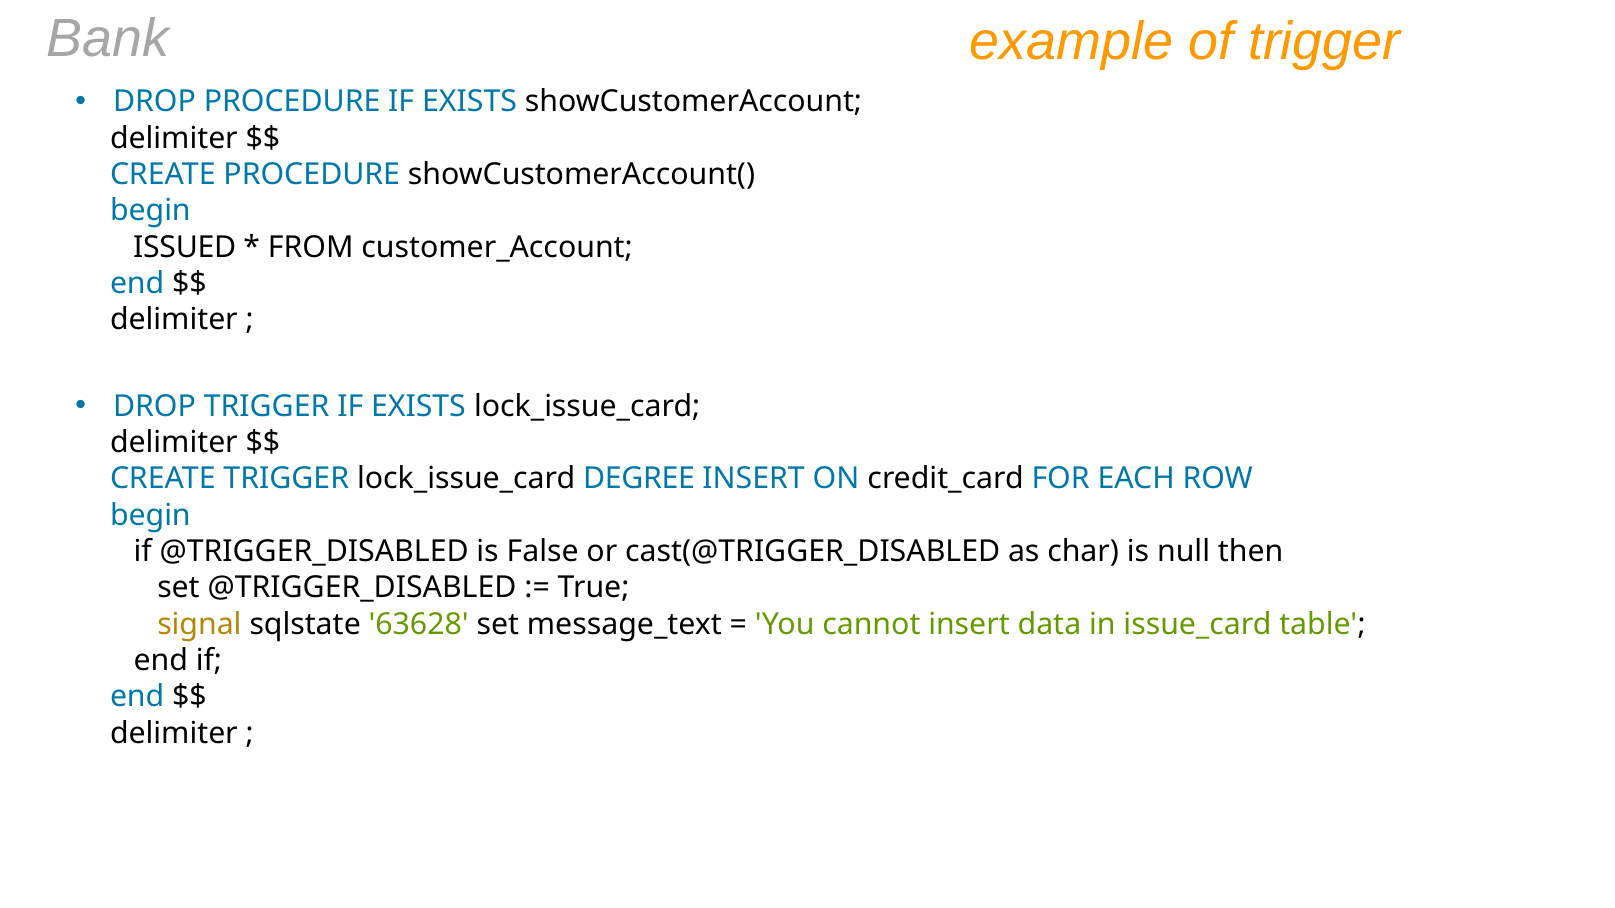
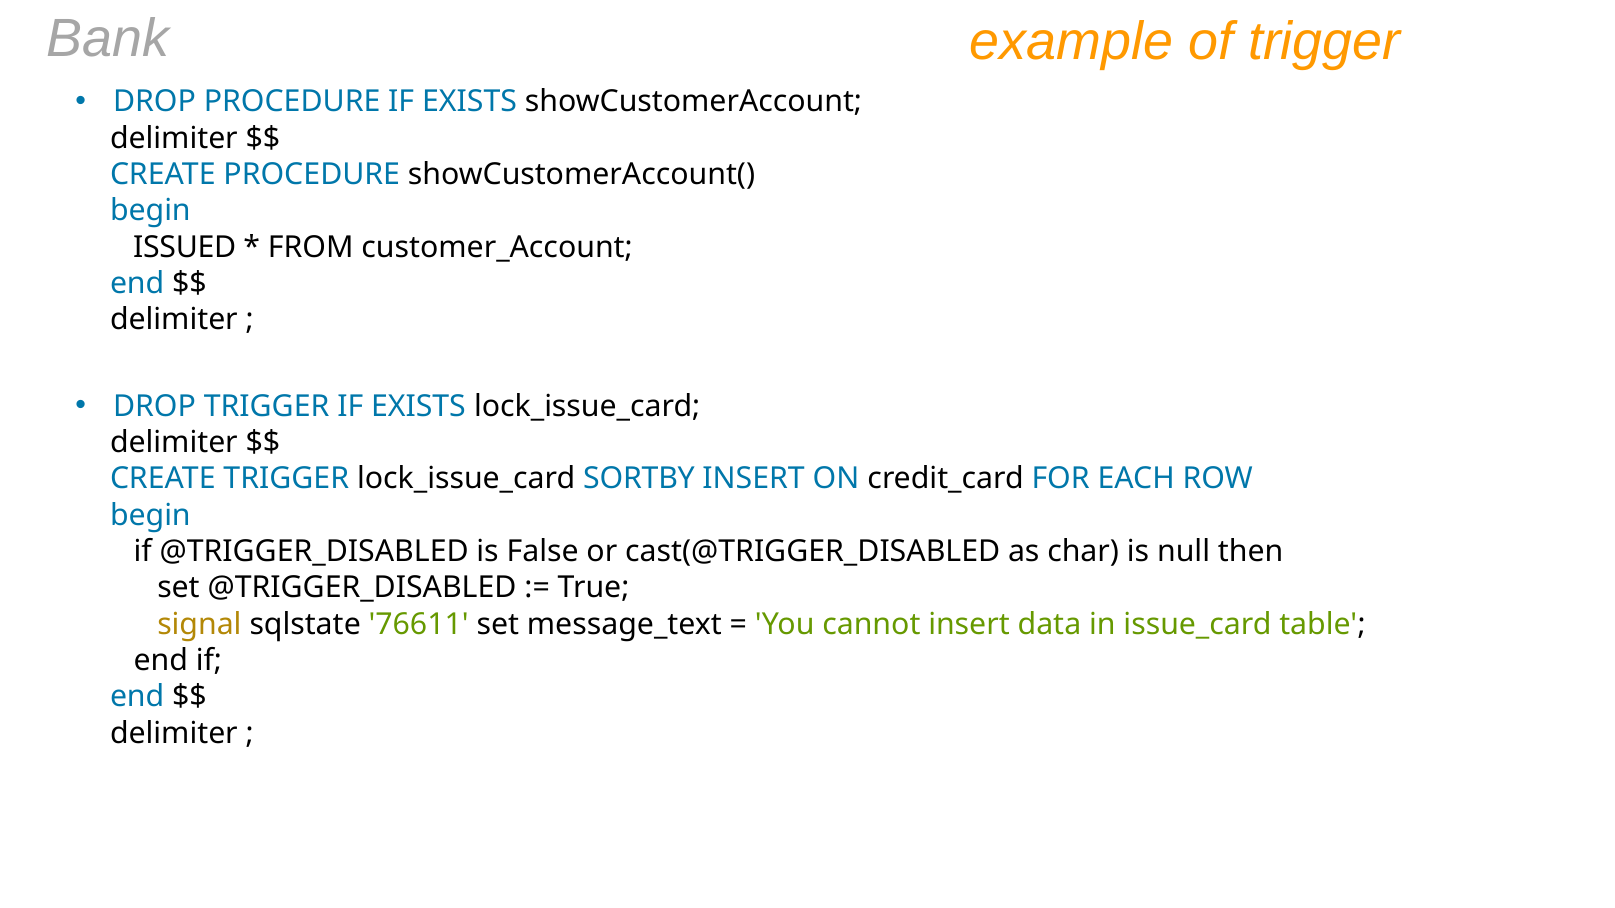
DEGREE: DEGREE -> SORTBY (639, 479)
63628: 63628 -> 76611 (419, 625)
